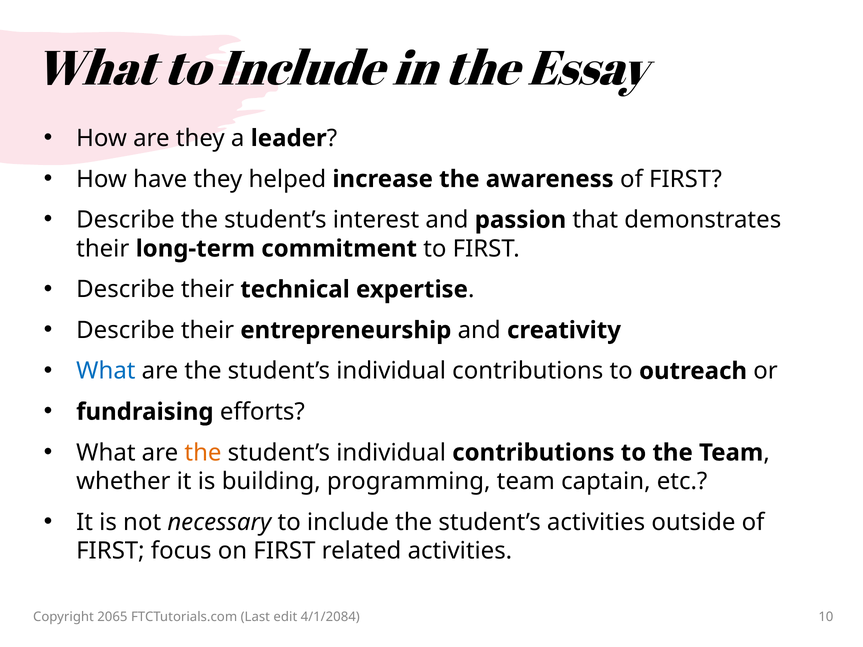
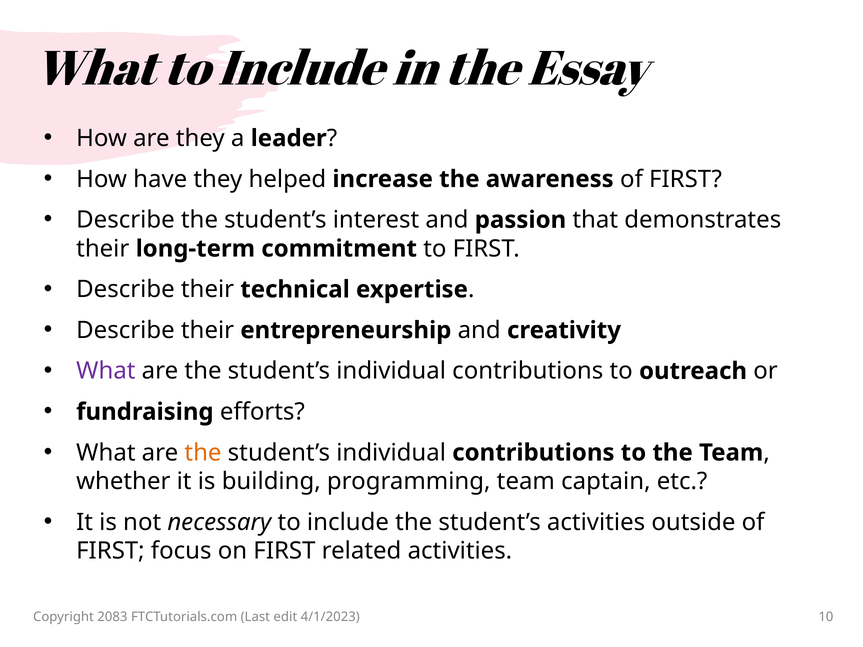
What colour: blue -> purple (106, 371)
2065: 2065 -> 2083 (112, 617)
4/1/2084: 4/1/2084 -> 4/1/2023 (330, 617)
